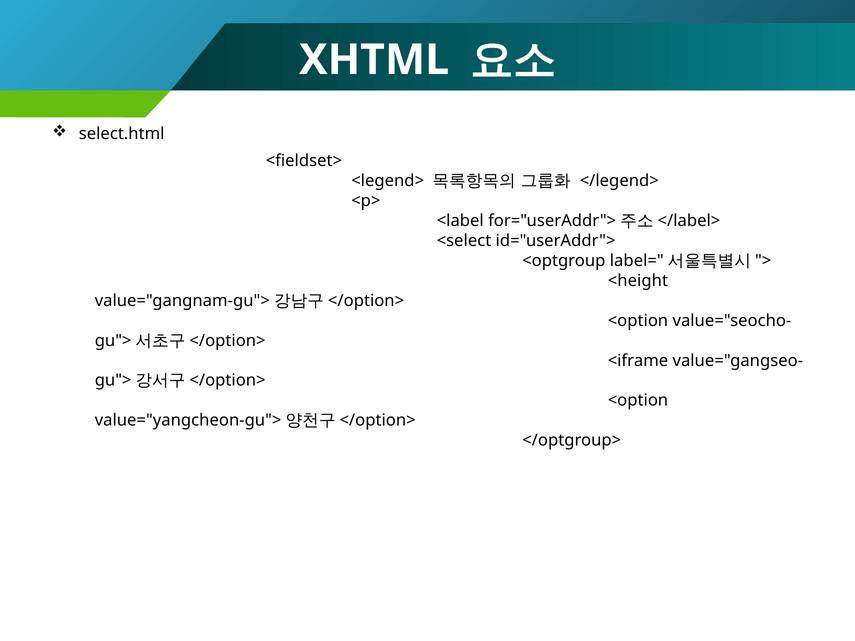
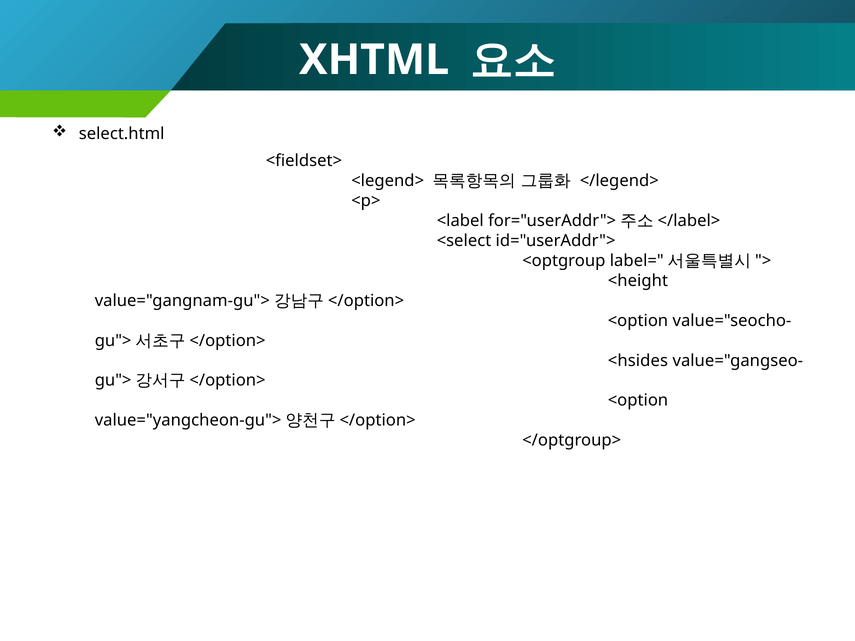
<iframe: <iframe -> <hsides (638, 361)
